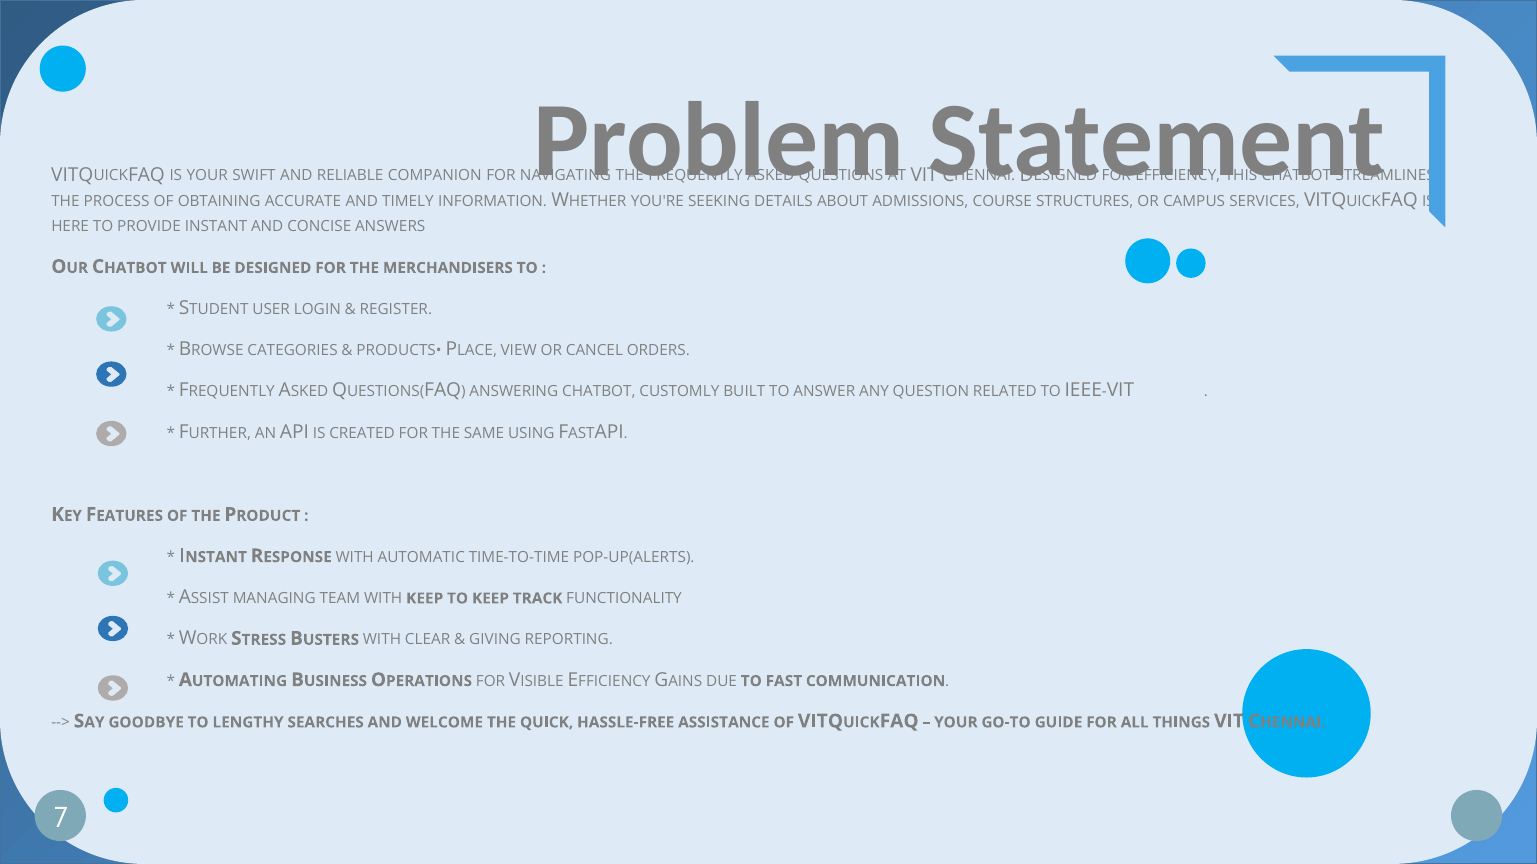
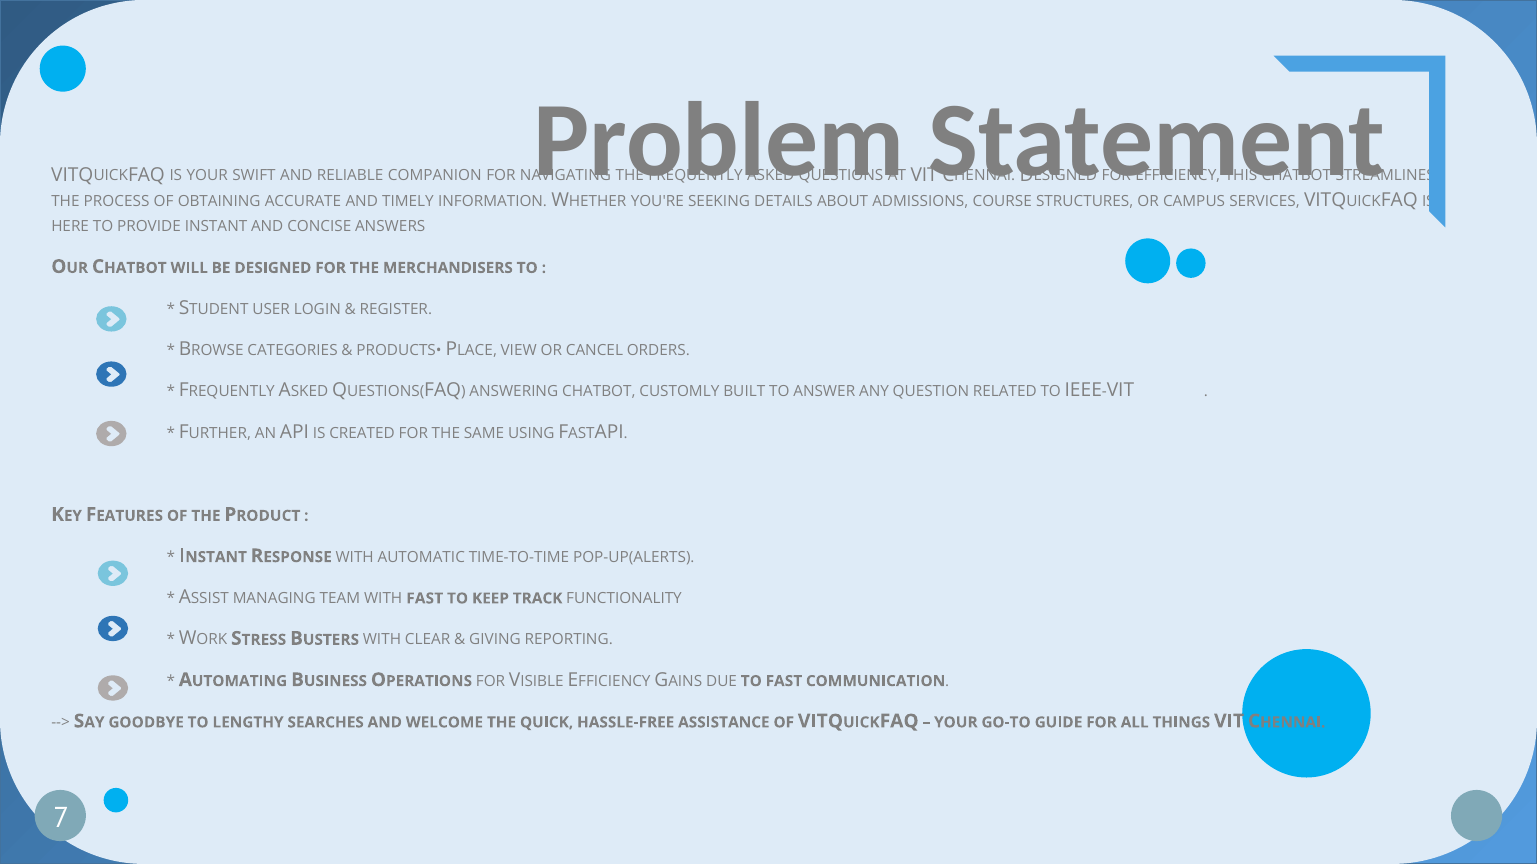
WITH KEEP: KEEP -> FAST (425, 599)
